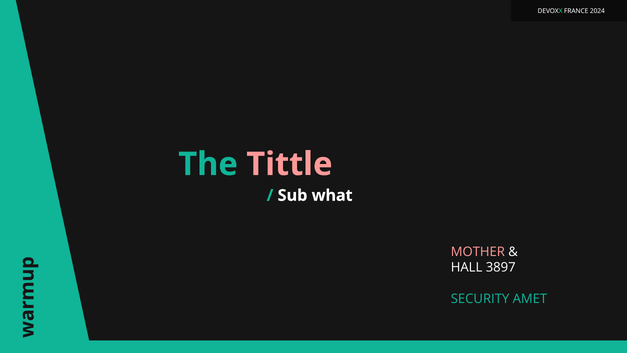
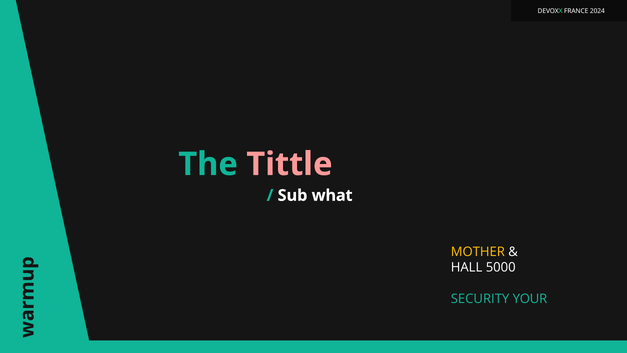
MOTHER colour: pink -> yellow (478, 251)
3897: 3897 -> 5000 (501, 267)
AMET: AMET -> YOUR (530, 299)
